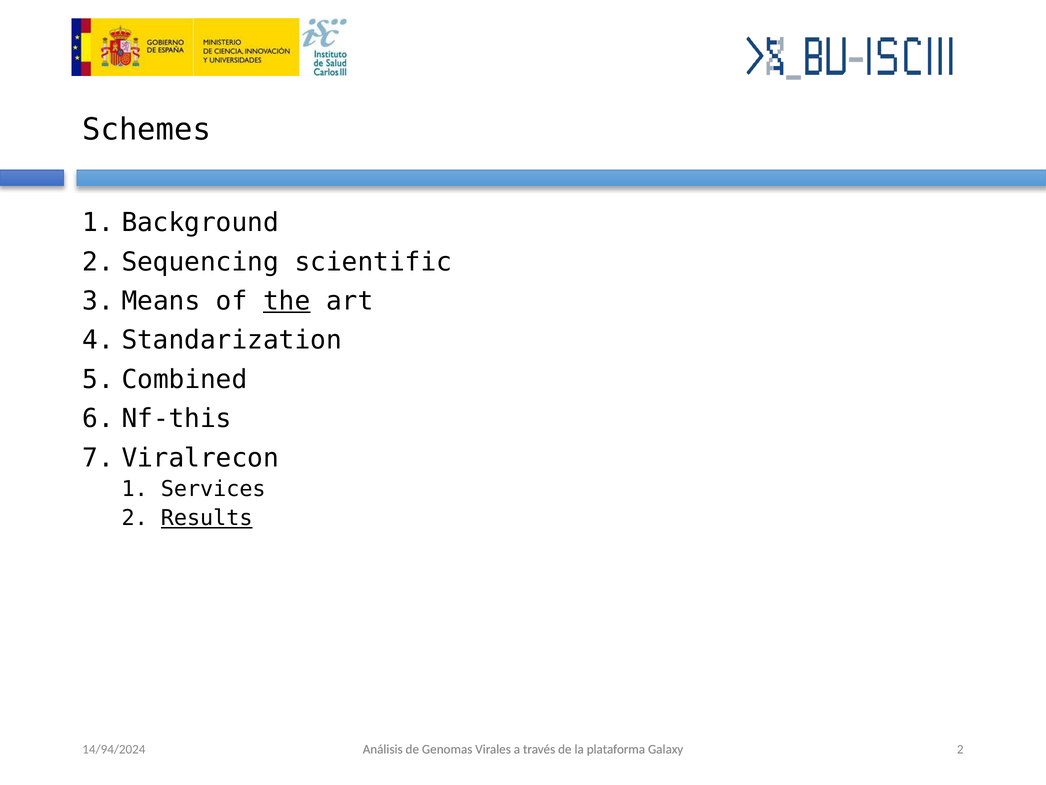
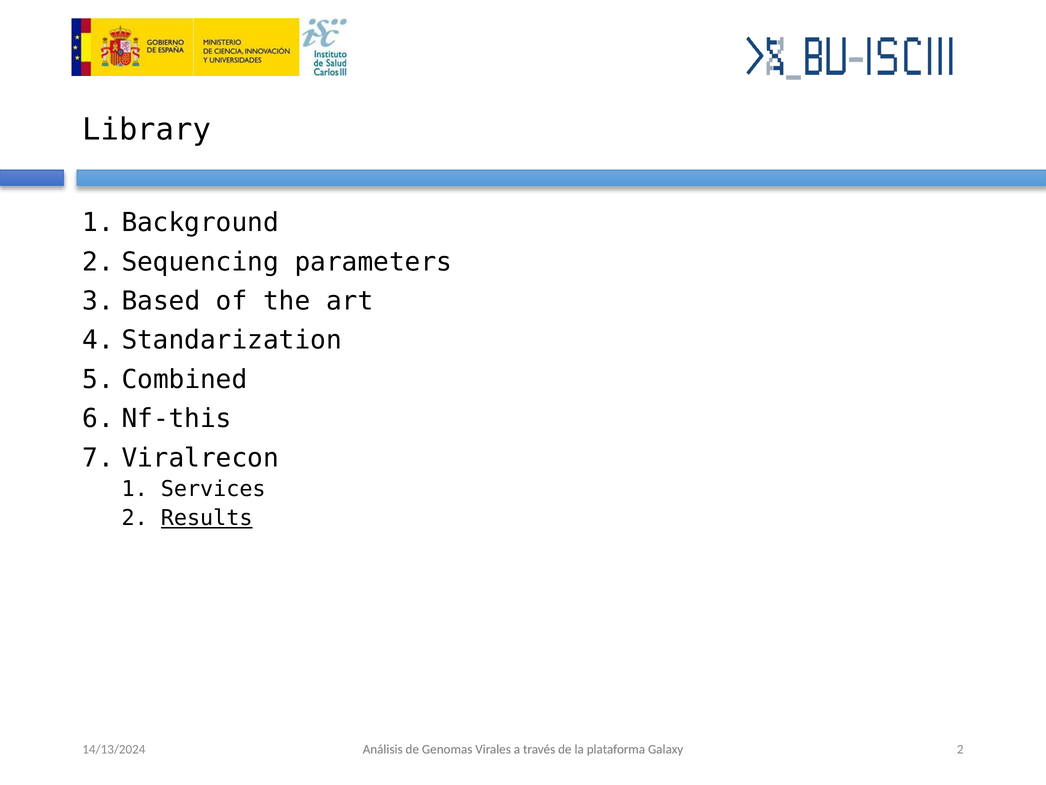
Schemes: Schemes -> Library (147, 129)
scientific: scientific -> parameters (373, 262)
Means: Means -> Based (161, 301)
the underline: present -> none (287, 301)
14/94/2024: 14/94/2024 -> 14/13/2024 (114, 749)
